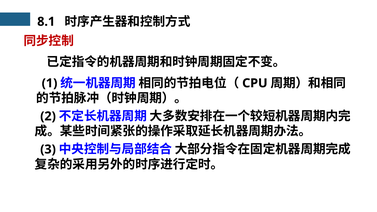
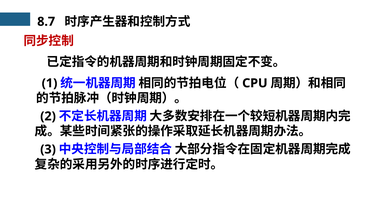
8.1: 8.1 -> 8.7 (46, 22)
